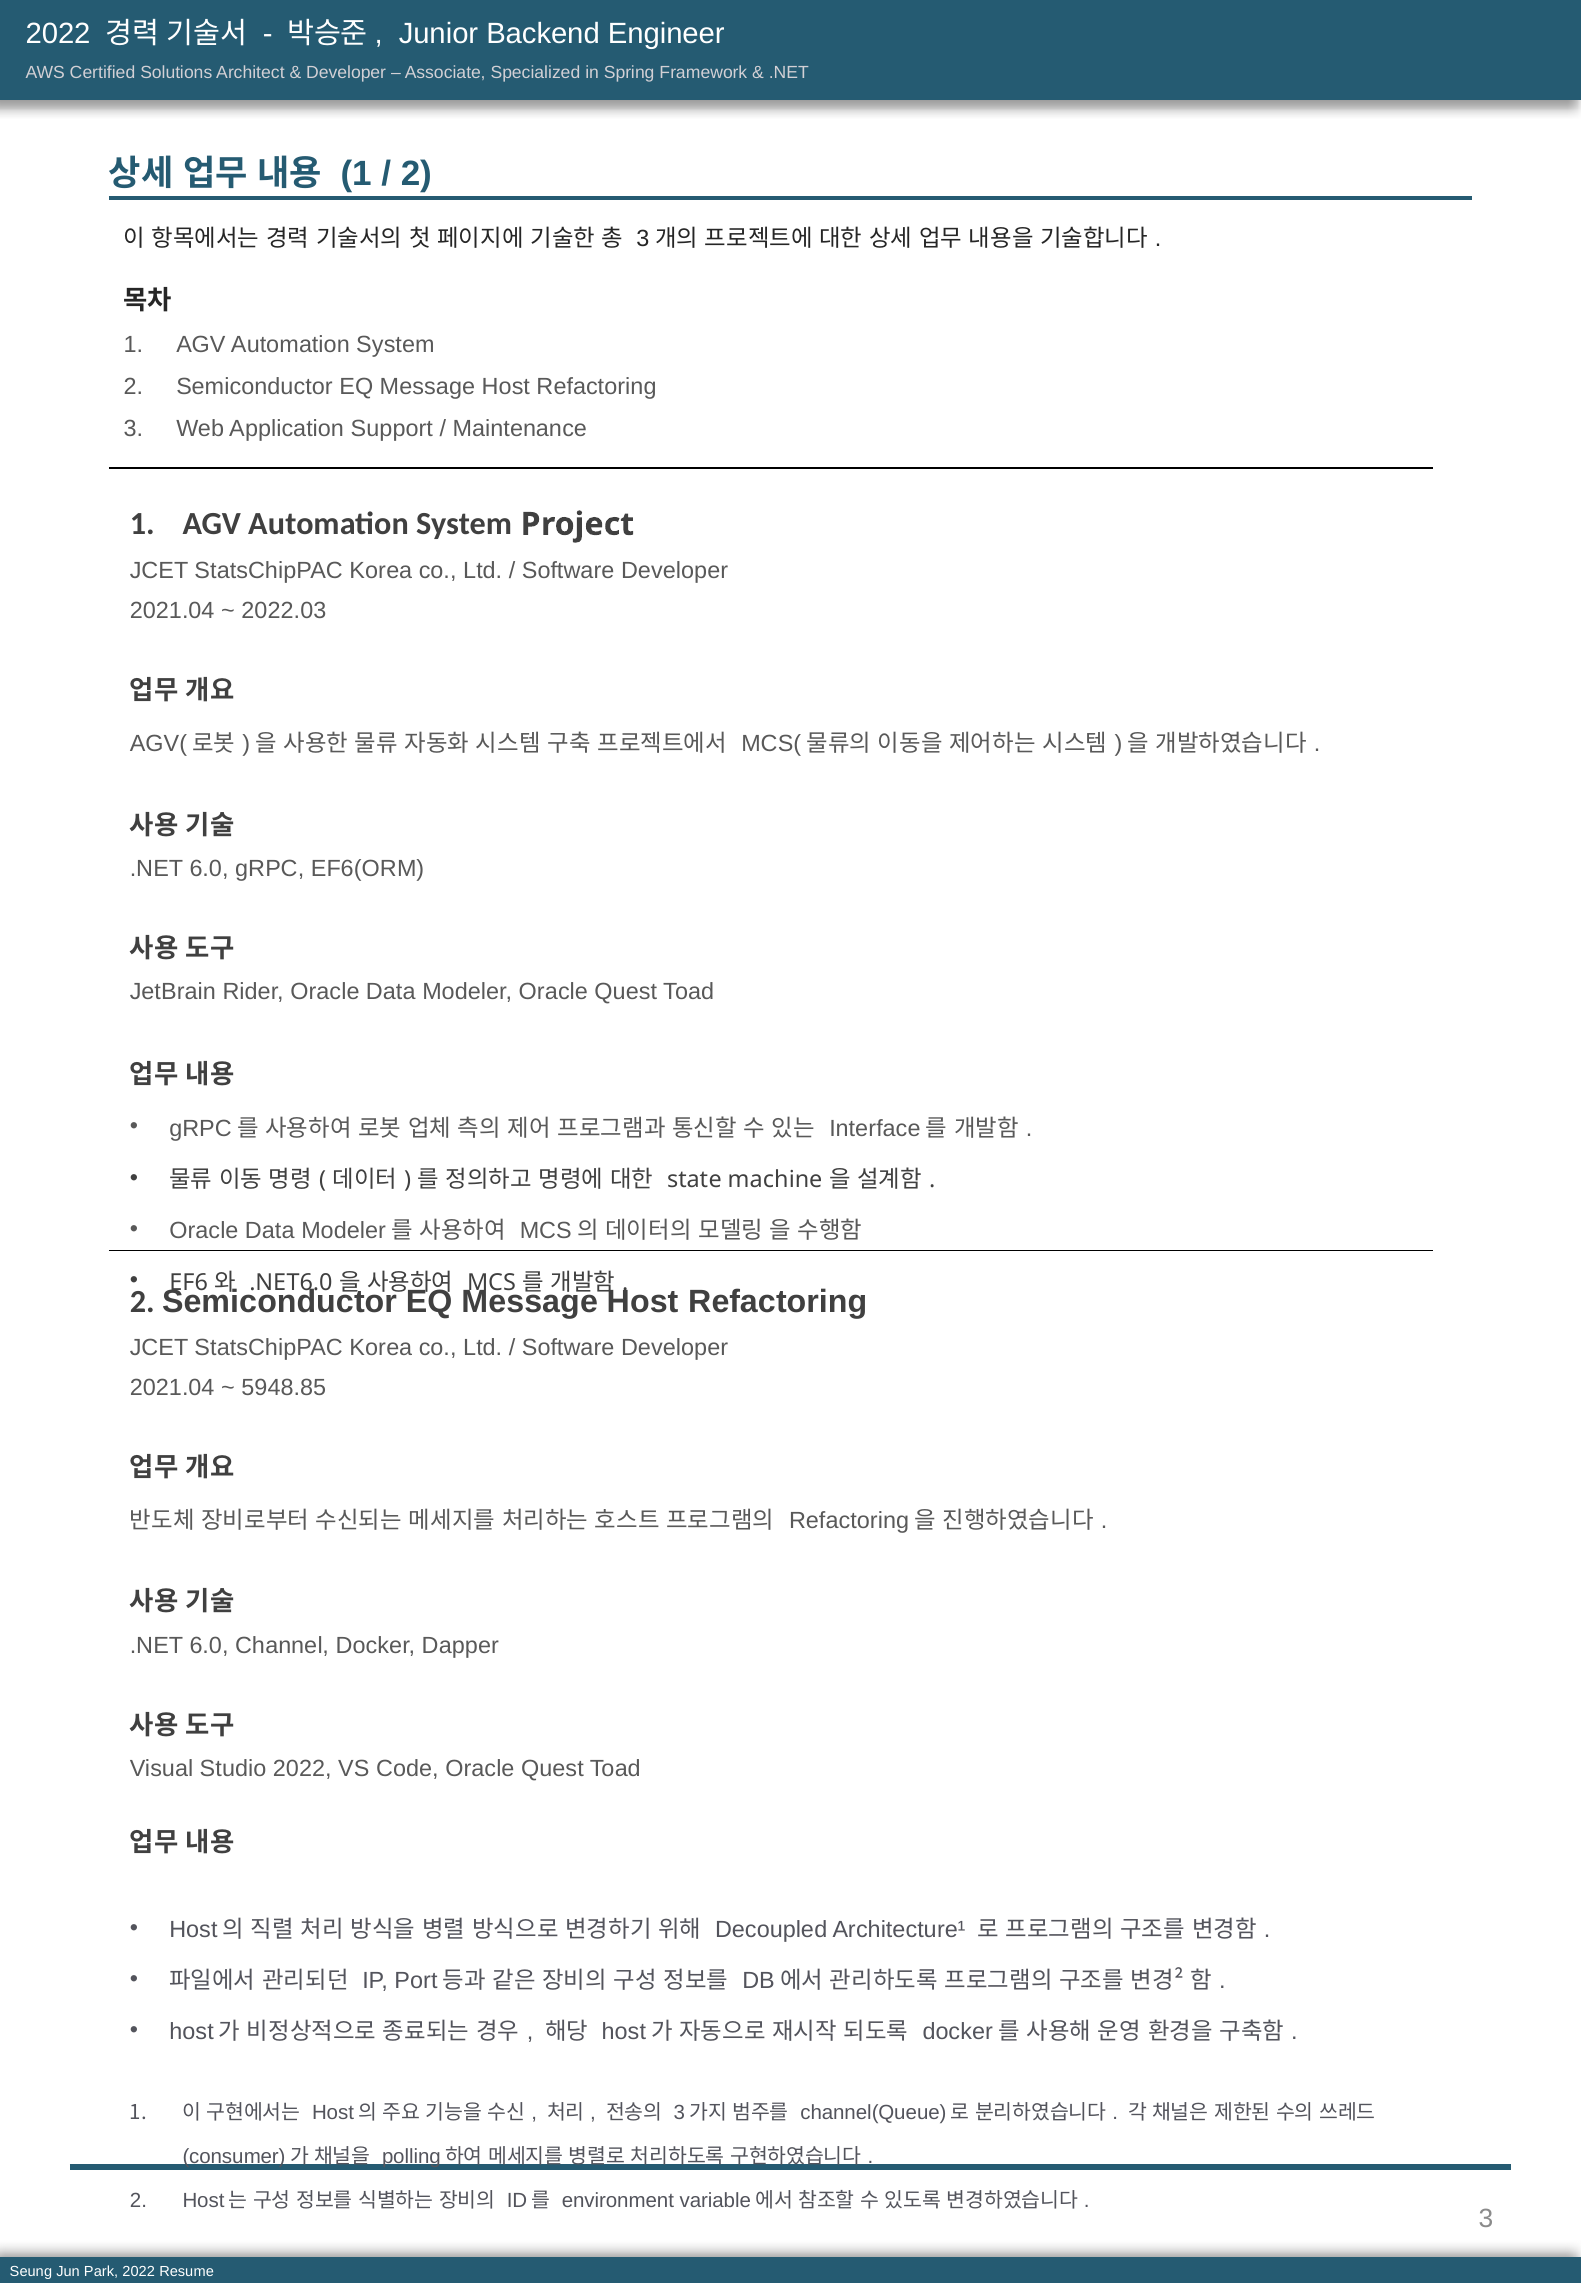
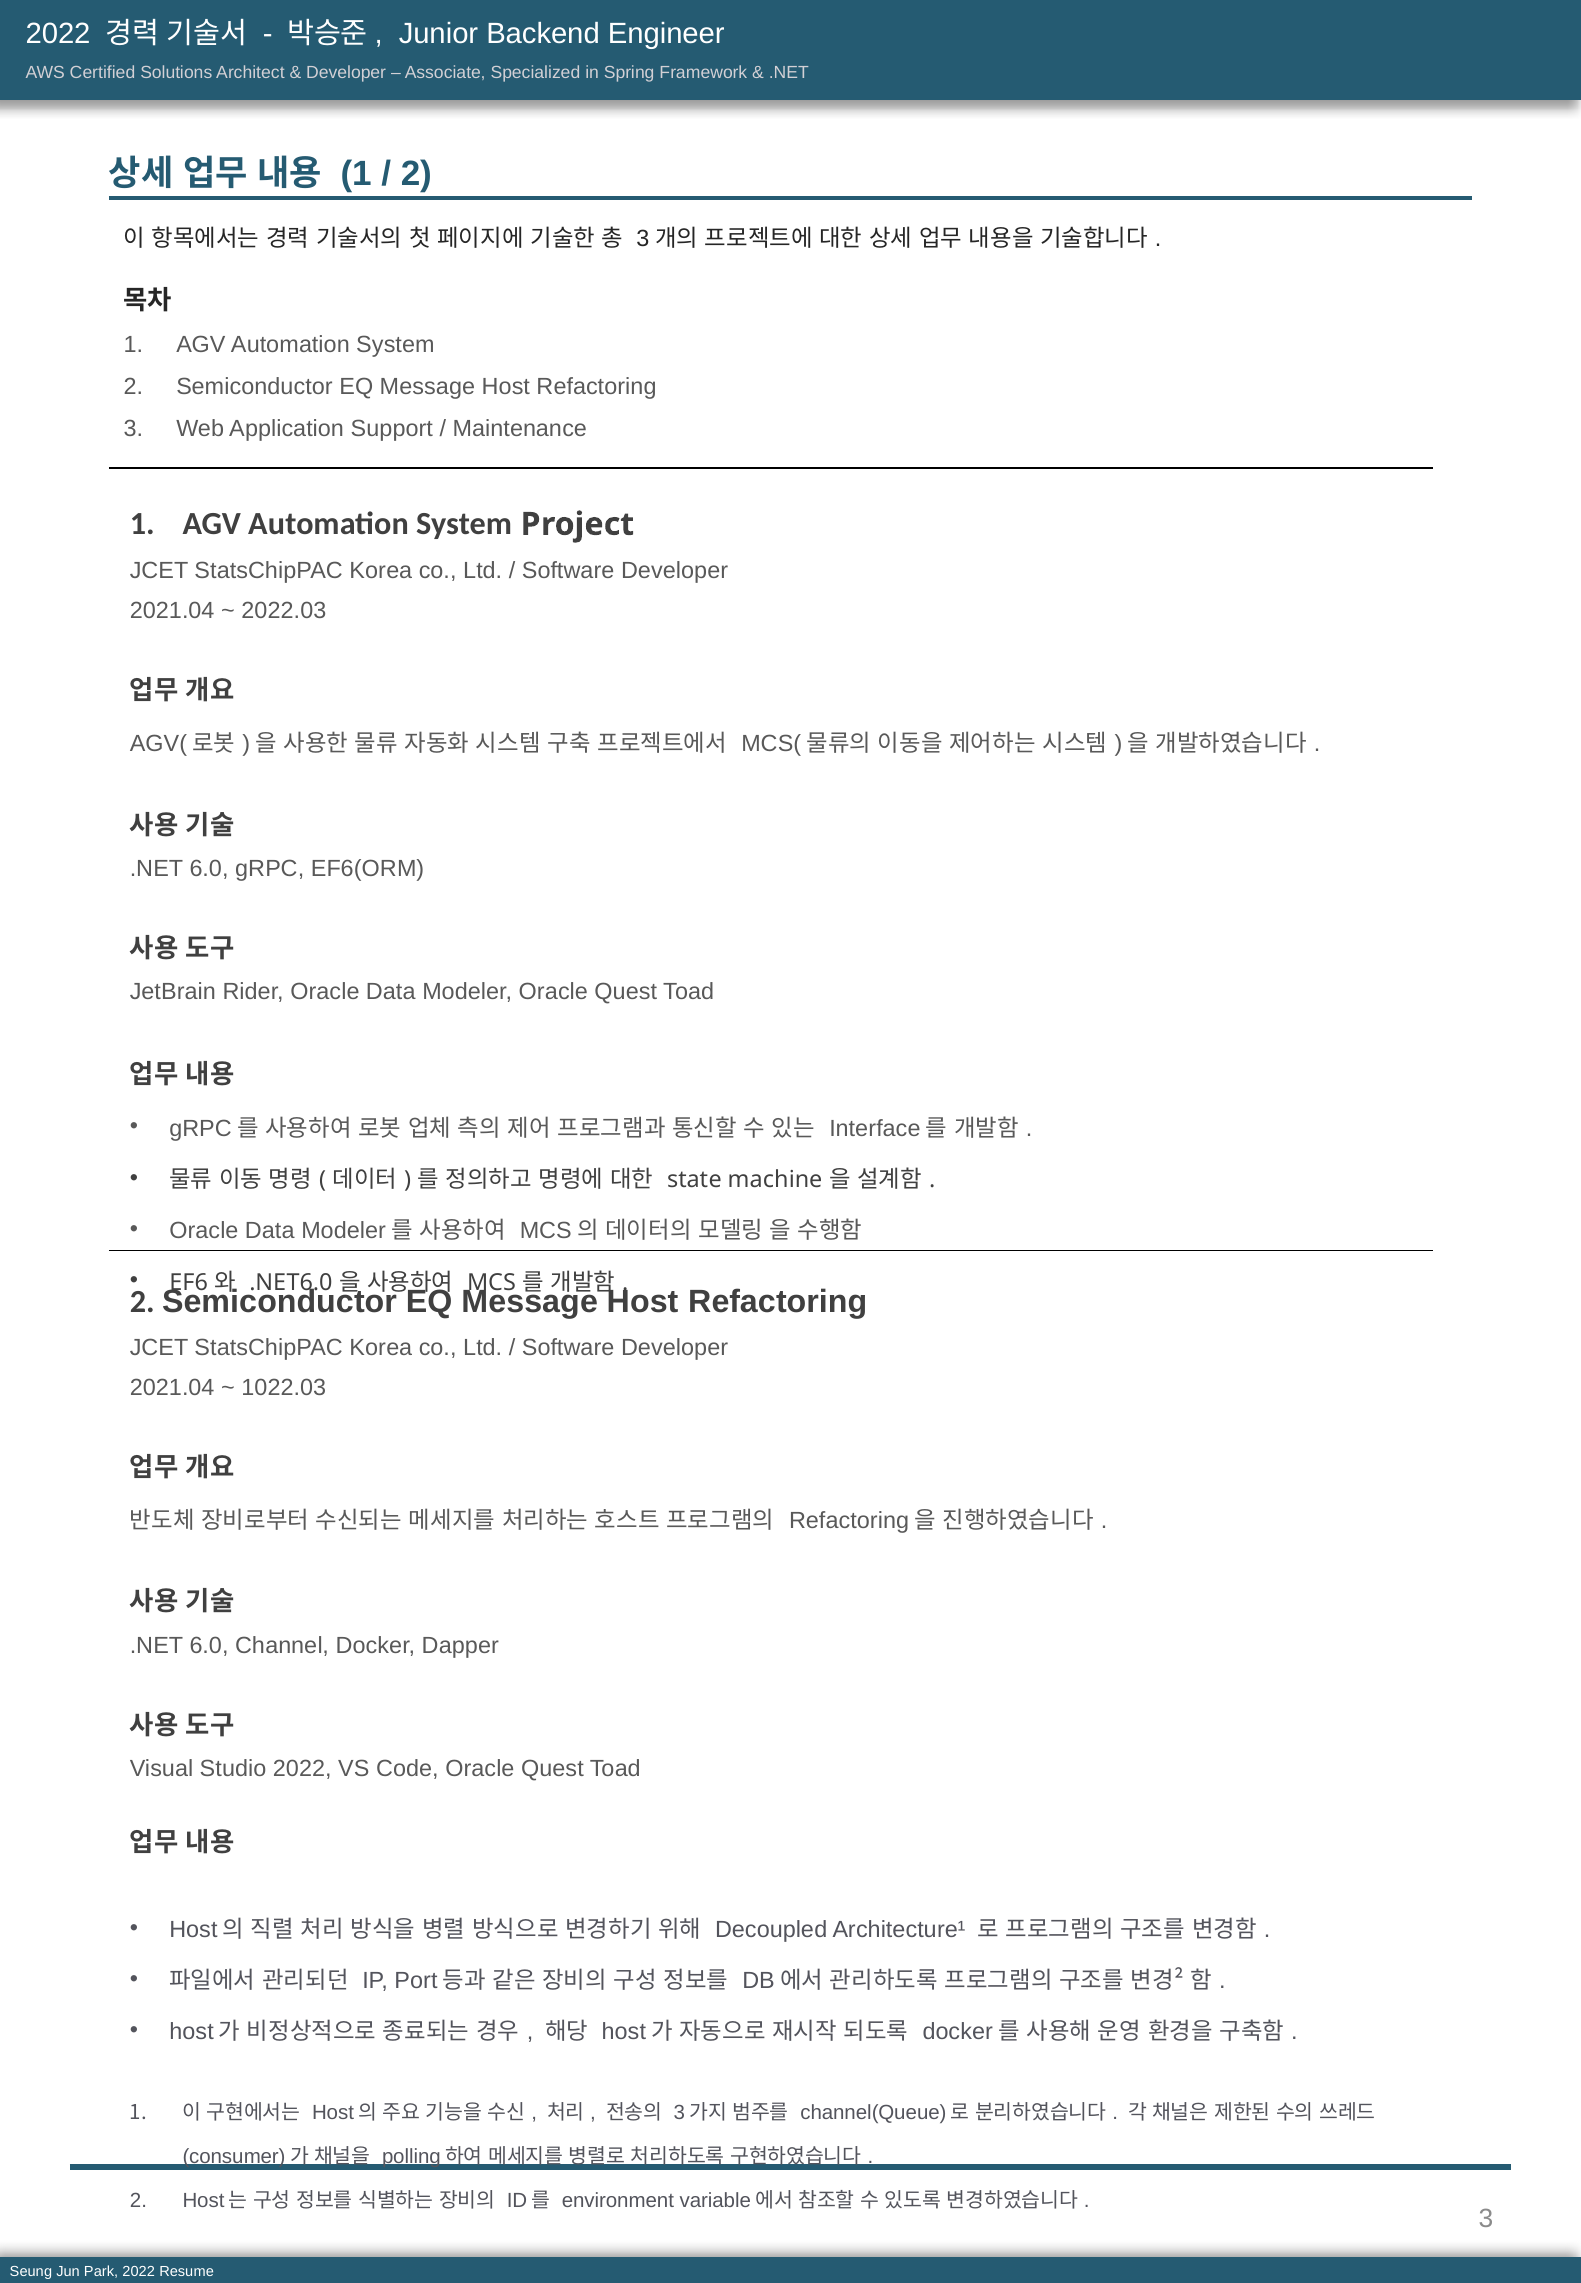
5948.85: 5948.85 -> 1022.03 (284, 1388)
